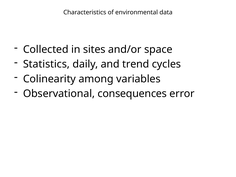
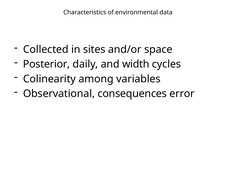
Statistics: Statistics -> Posterior (46, 64)
trend: trend -> width (136, 64)
